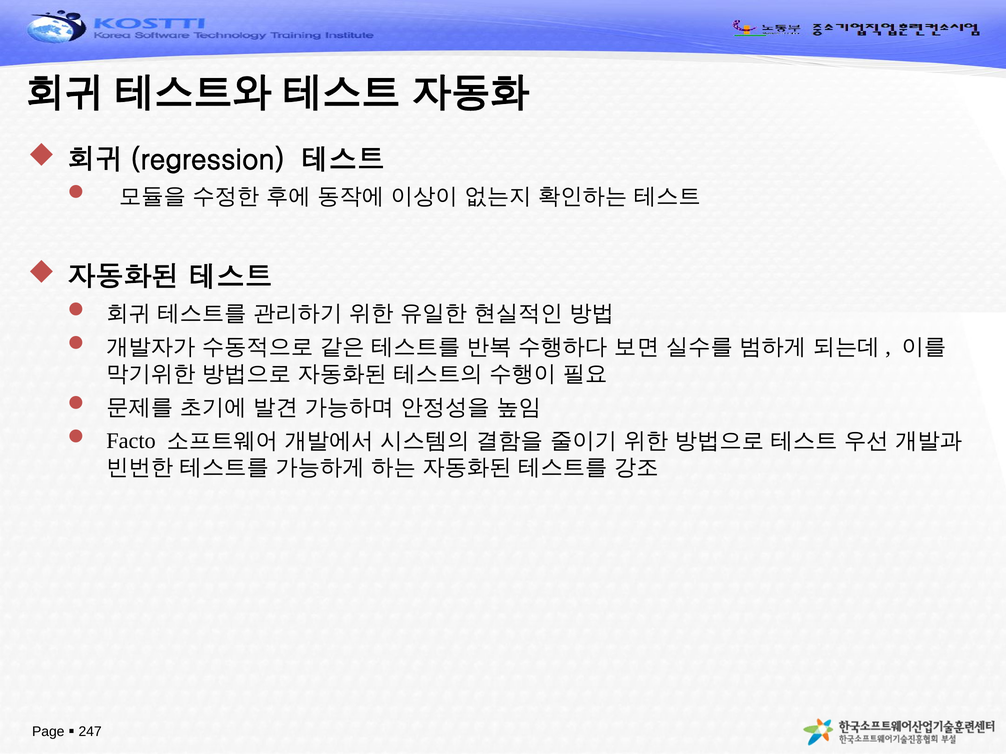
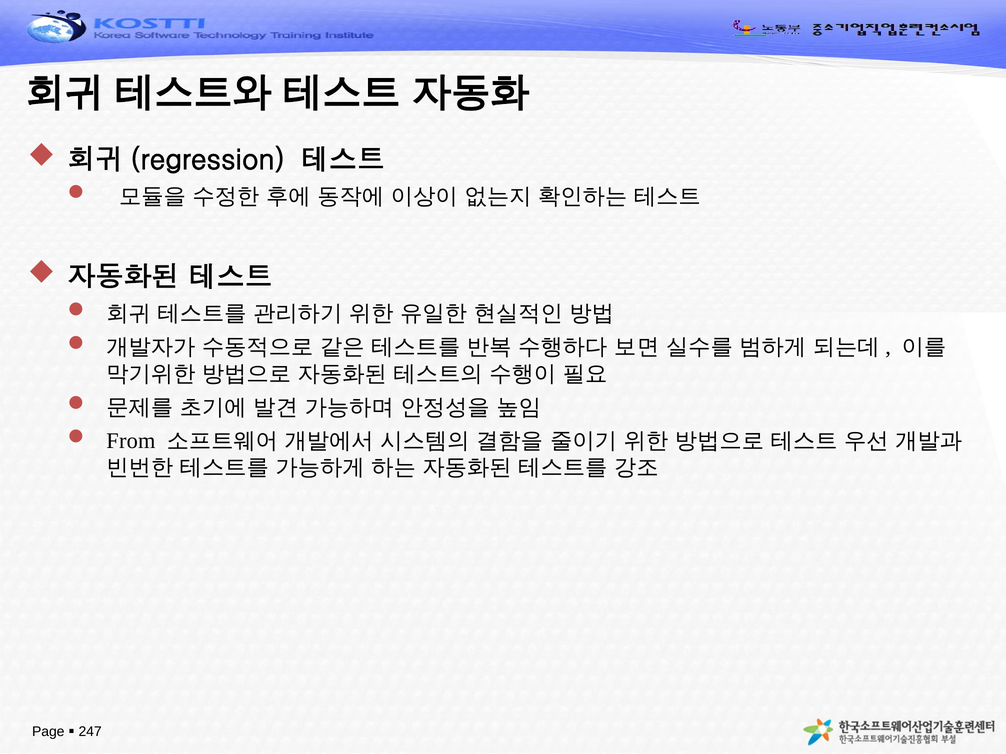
Facto: Facto -> From (131, 441)
